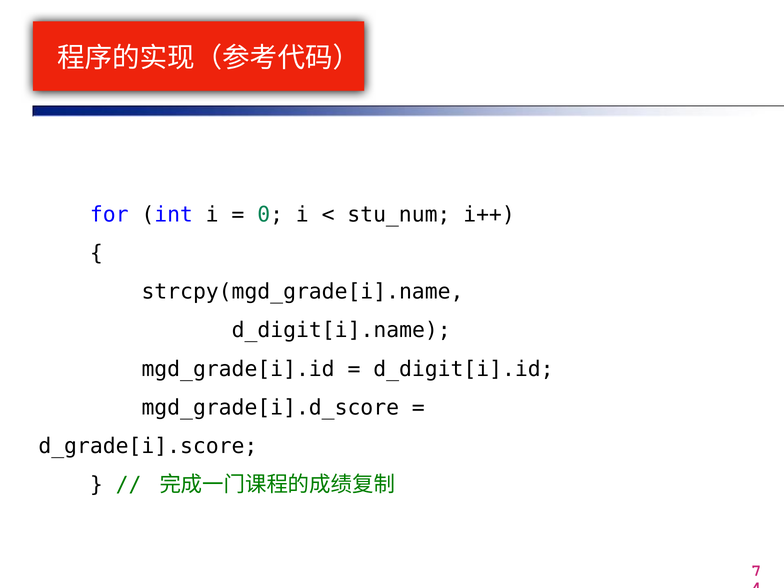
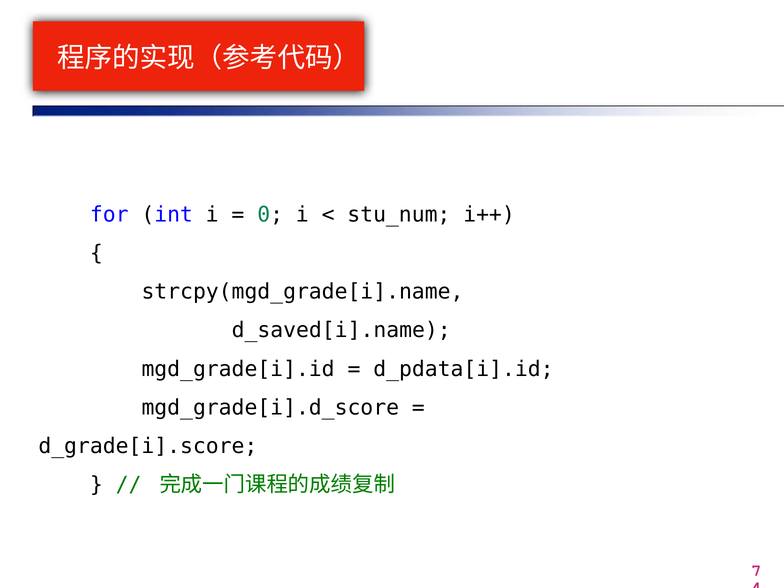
d_digit[i].name: d_digit[i].name -> d_saved[i].name (341, 330)
d_digit[i].id: d_digit[i].id -> d_pdata[i].id (463, 369)
